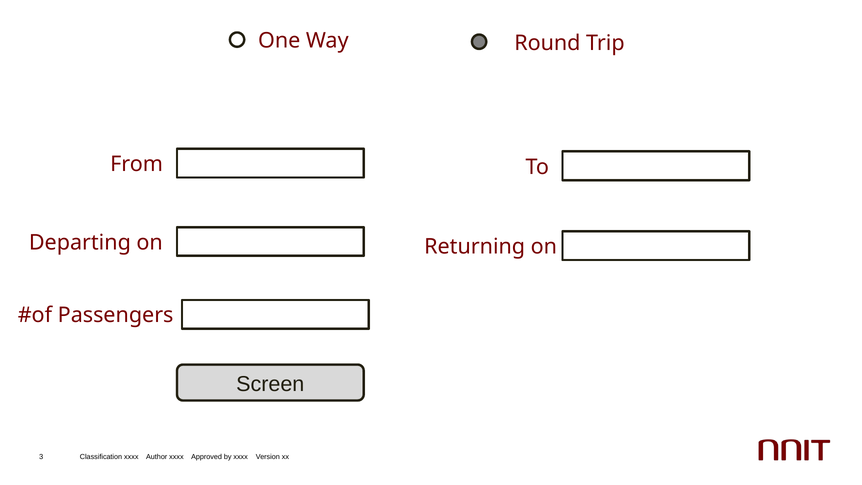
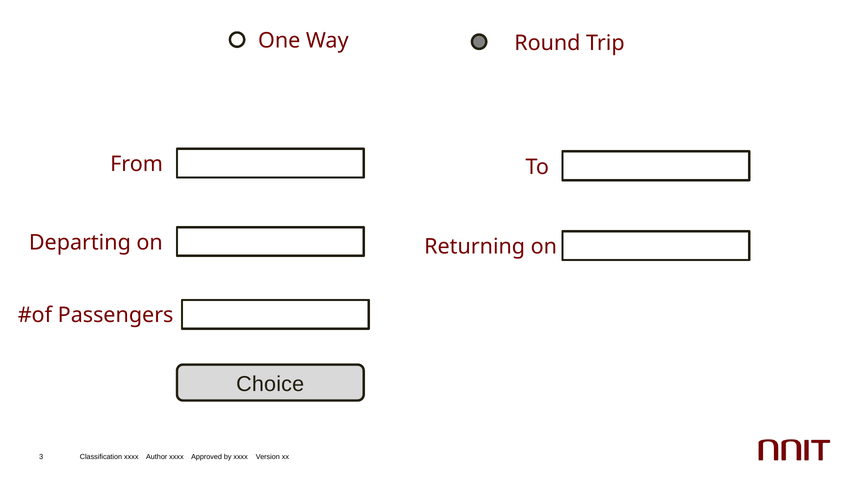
Screen: Screen -> Choice (270, 384)
